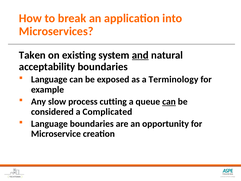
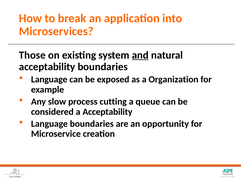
Taken: Taken -> Those (32, 55)
Terminology: Terminology -> Organization (174, 79)
can underline: present -> none (169, 101)
a Complicated: Complicated -> Acceptability (107, 112)
